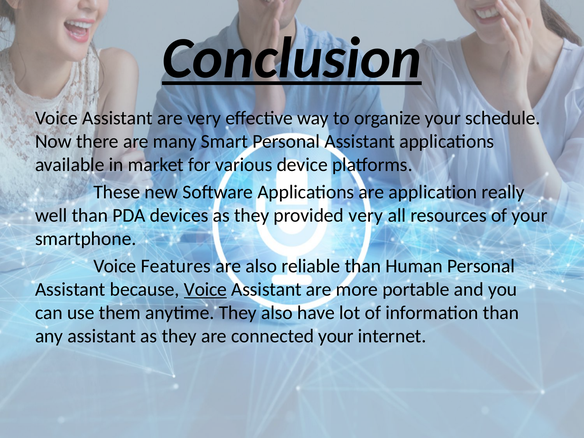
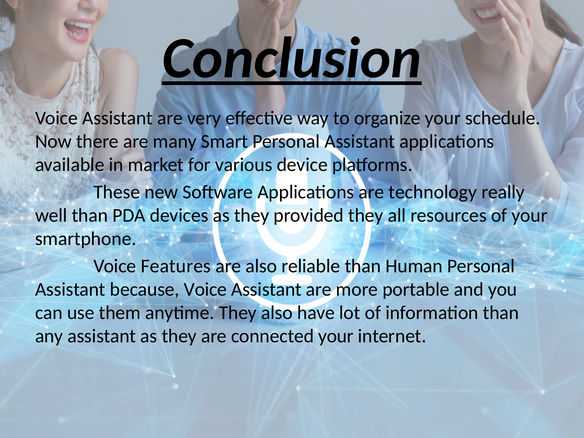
application: application -> technology (433, 192)
provided very: very -> they (366, 215)
Voice underline: present -> none (205, 289)
